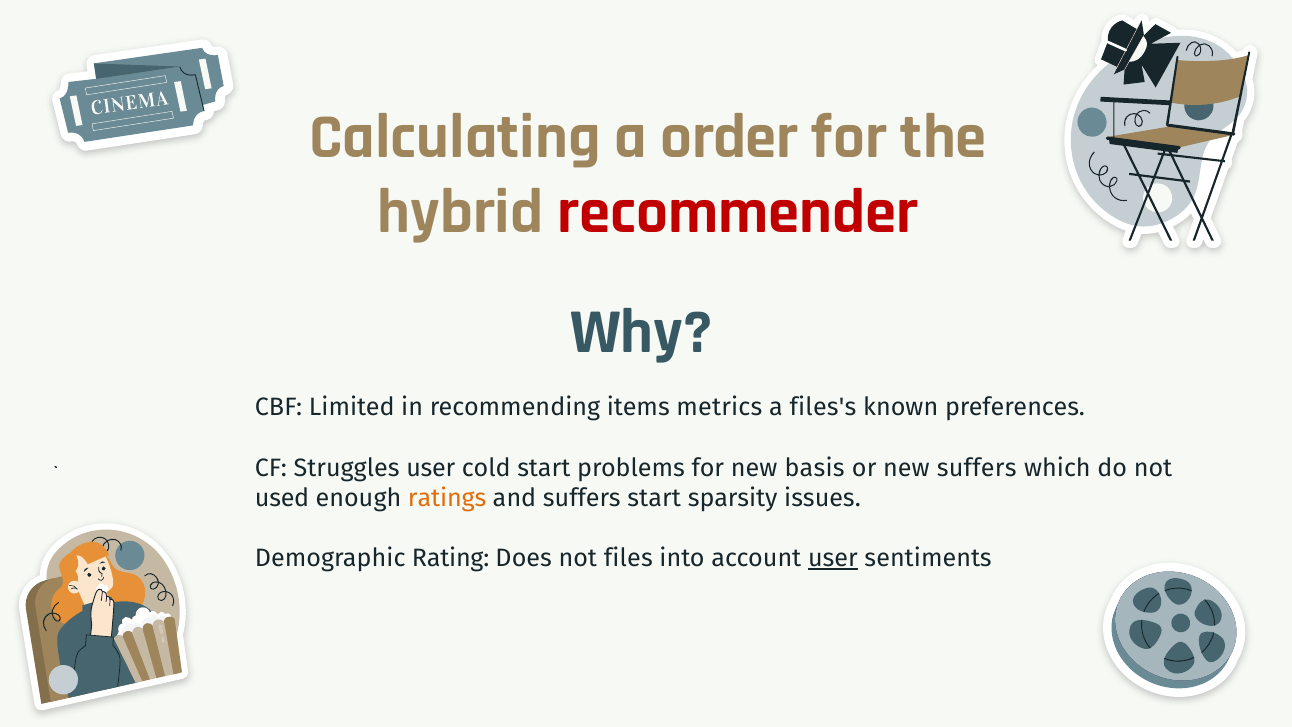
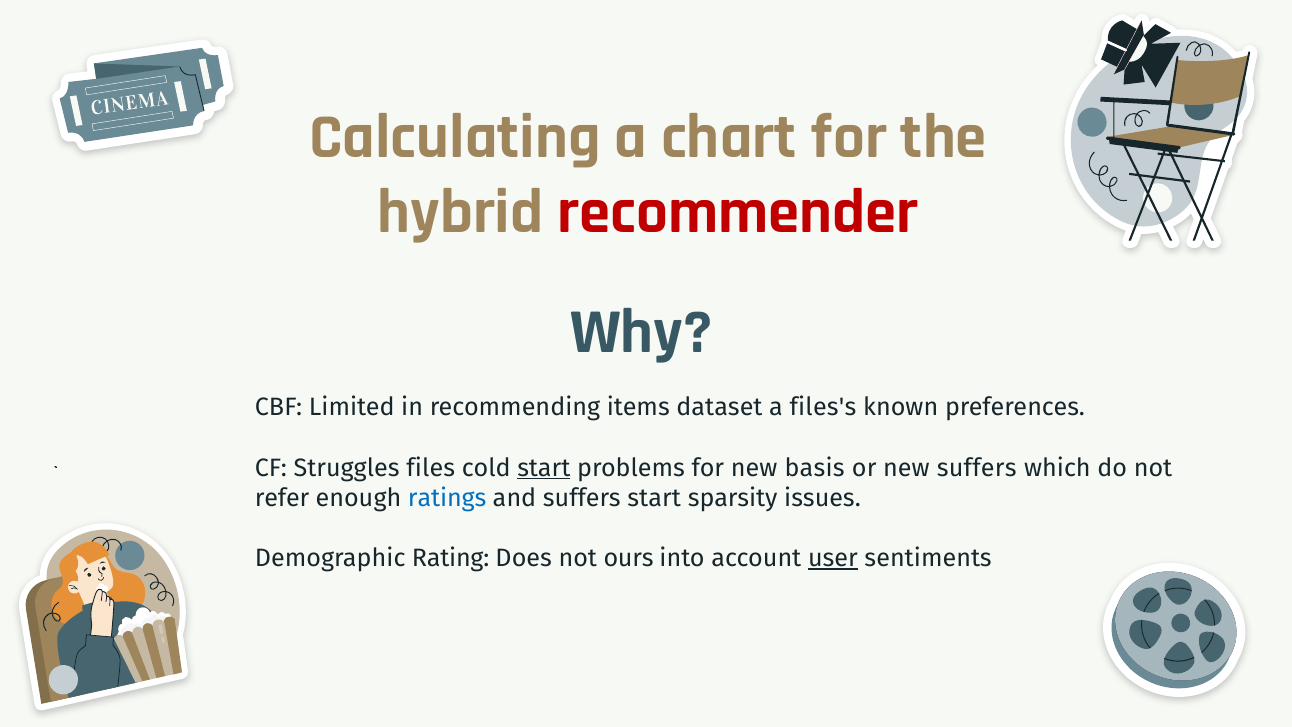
order: order -> chart (729, 136)
metrics: metrics -> dataset (719, 407)
Struggles user: user -> files (431, 468)
start underline: none -> present (544, 468)
used: used -> refer (282, 498)
ratings colour: orange -> blue (447, 498)
files: files -> ours (629, 558)
